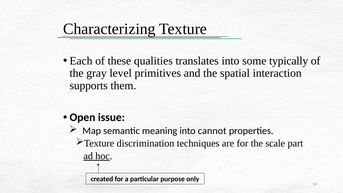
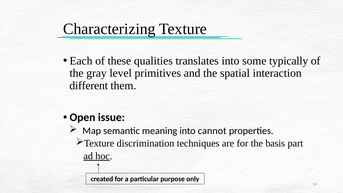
supports: supports -> different (89, 86)
scale: scale -> basis (275, 143)
